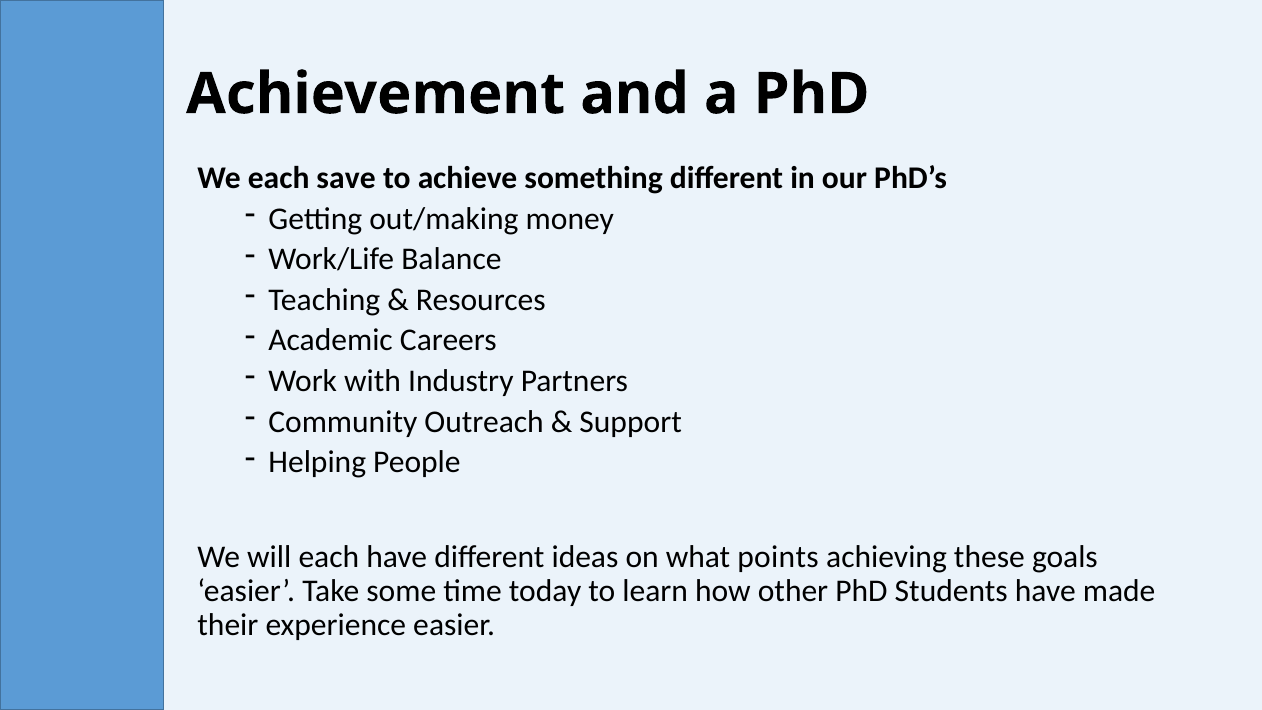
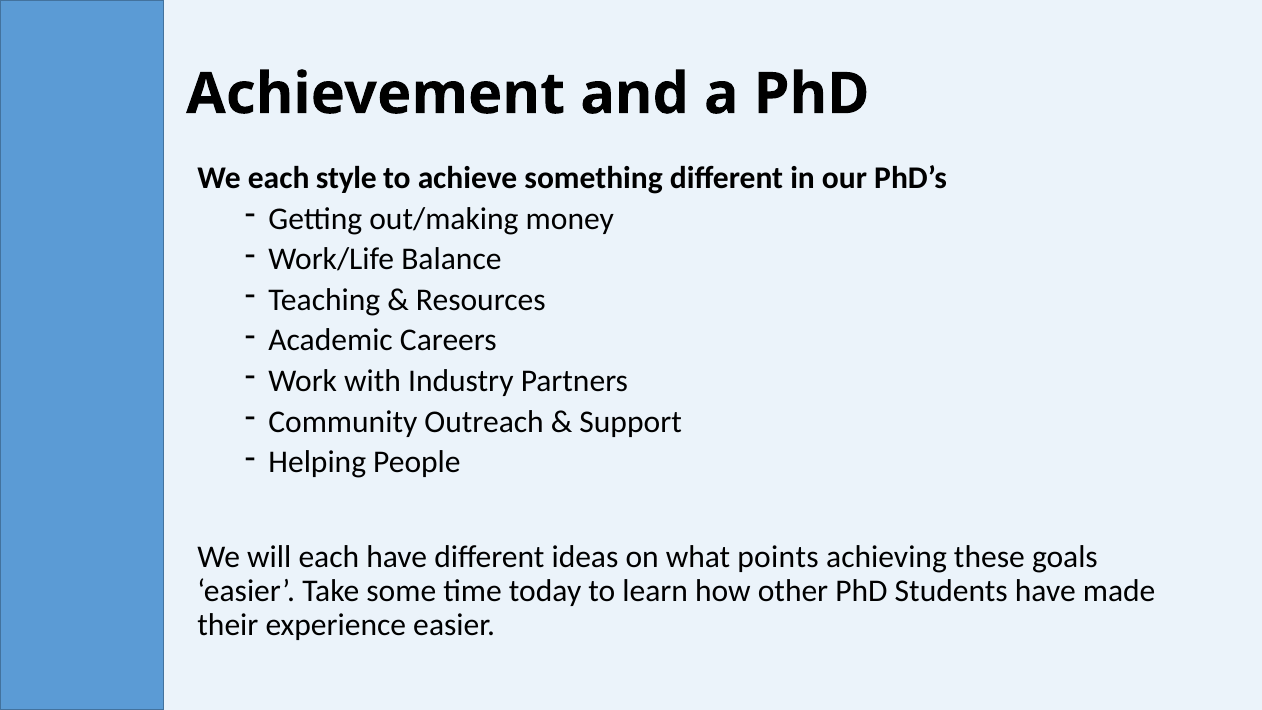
save: save -> style (346, 178)
